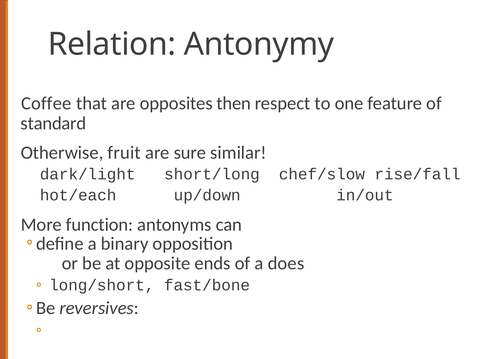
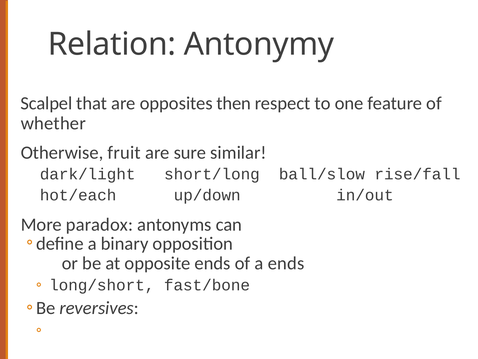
Coffee: Coffee -> Scalpel (46, 103)
standard: standard -> whether (53, 123)
chef/slow: chef/slow -> ball/slow (322, 174)
function: function -> paradox (100, 224)
a does: does -> ends (286, 263)
